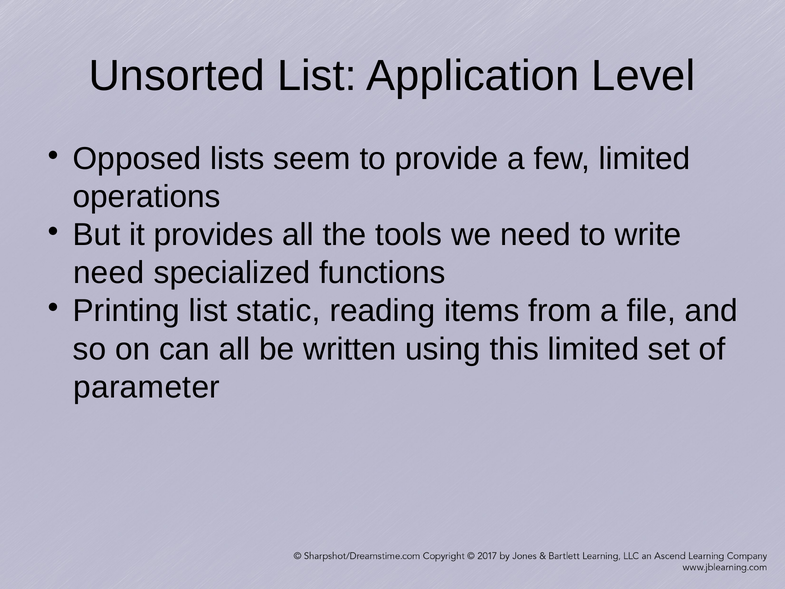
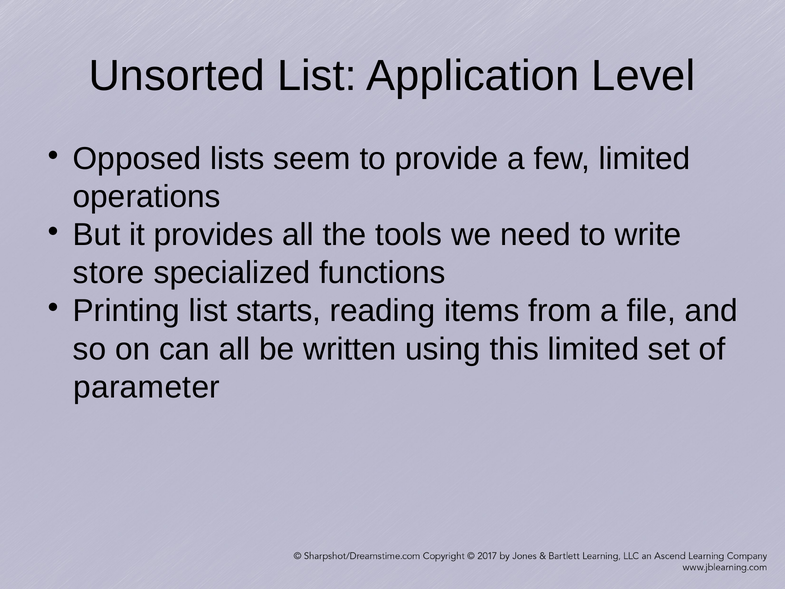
need: need -> store (109, 273)
static: static -> starts (279, 311)
